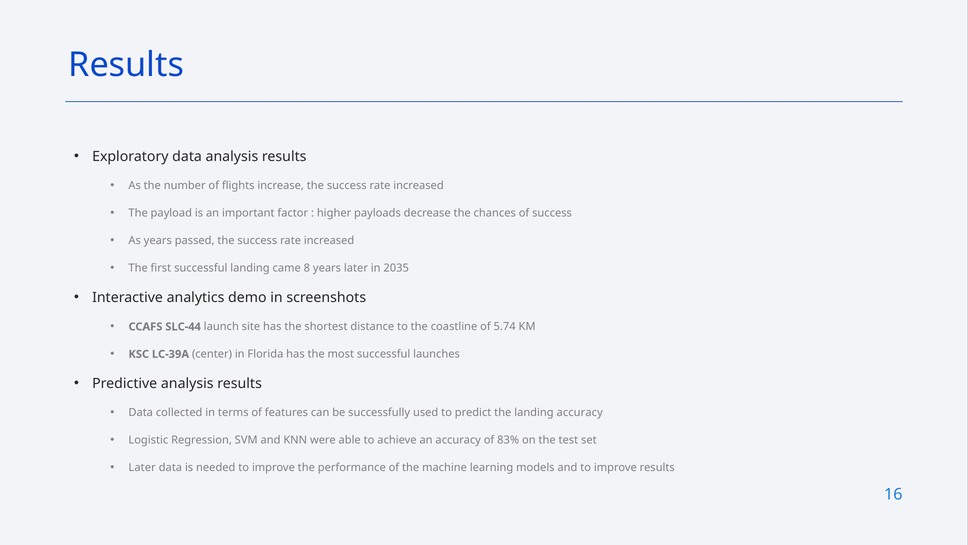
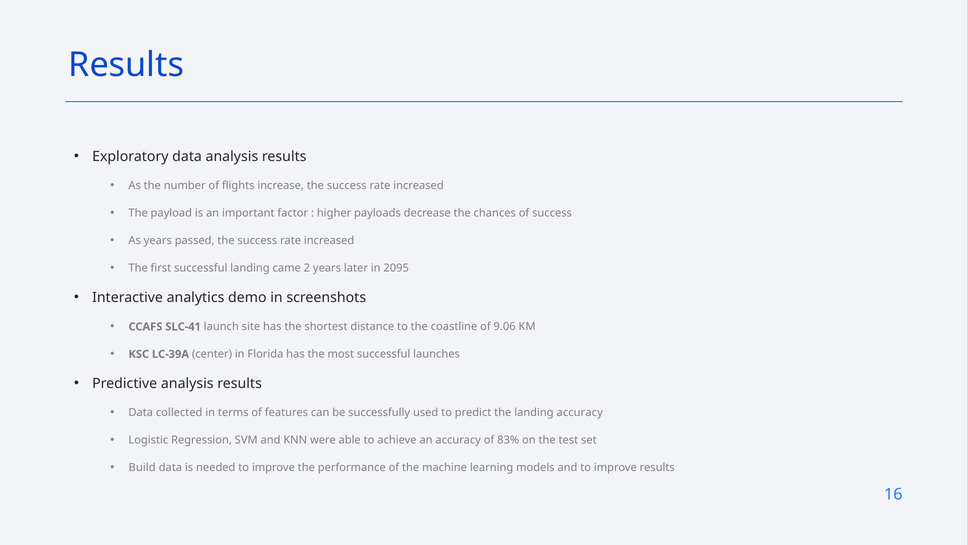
8: 8 -> 2 (307, 268)
2035: 2035 -> 2095 (396, 268)
SLC-44: SLC-44 -> SLC-41 (183, 326)
5.74: 5.74 -> 9.06 (505, 326)
Later: Later -> Build (142, 467)
